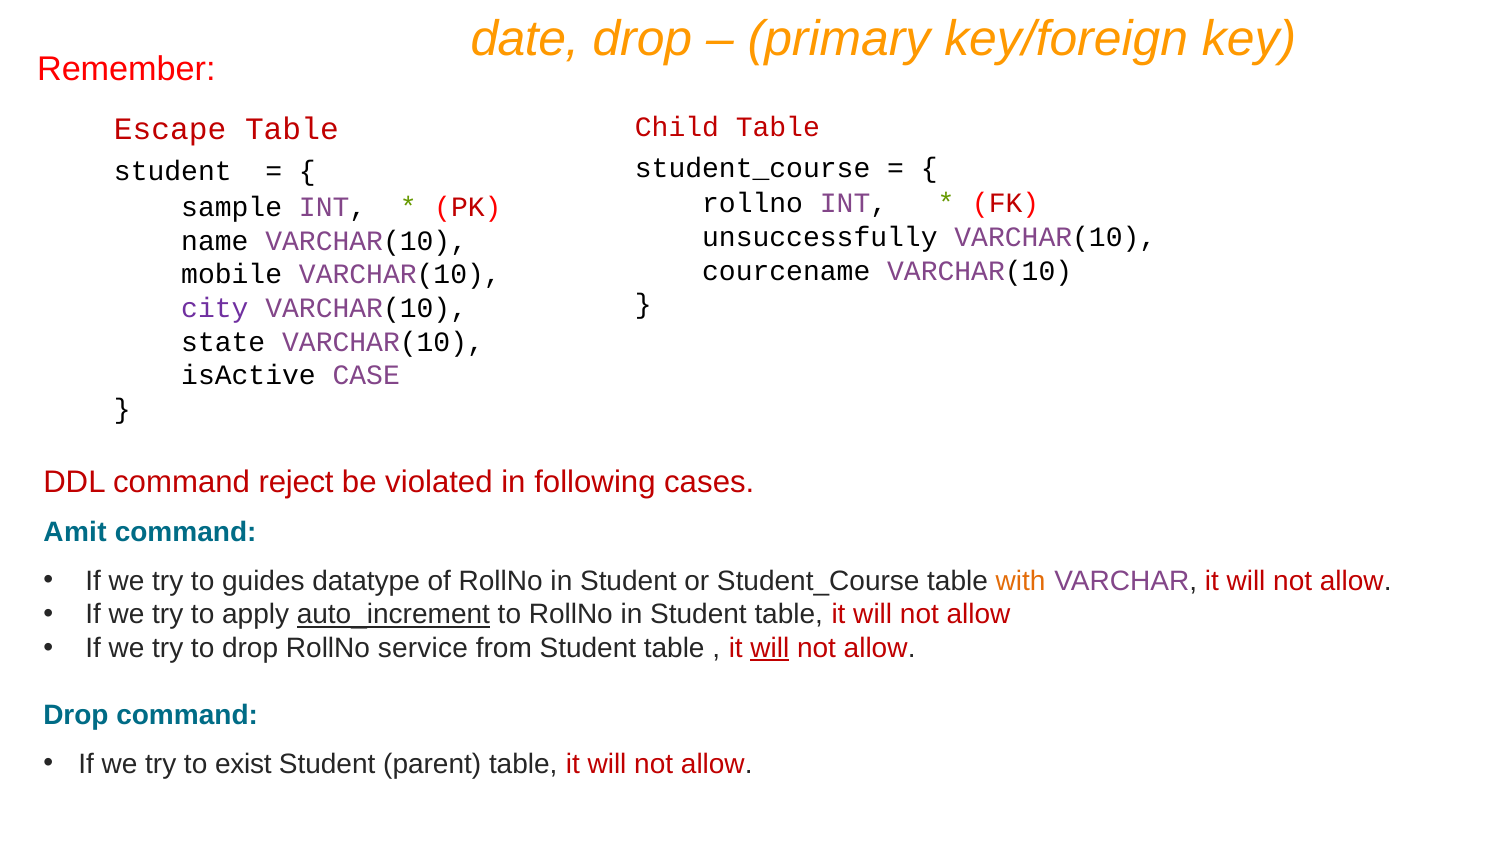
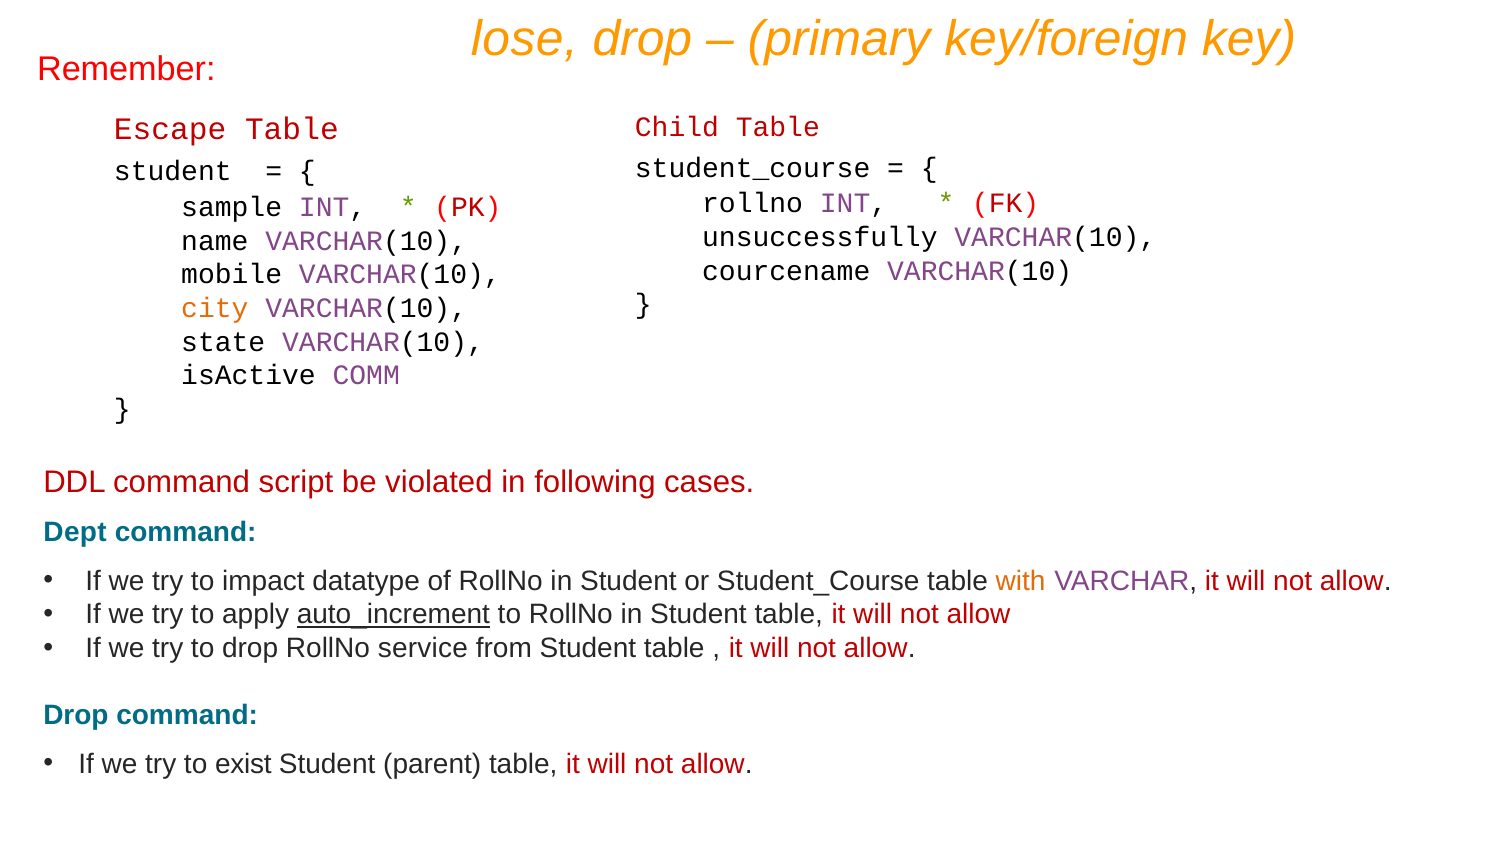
date: date -> lose (524, 39)
city colour: purple -> orange (215, 308)
CASE: CASE -> COMM (366, 375)
reject: reject -> script (296, 482)
Amit: Amit -> Dept (75, 532)
guides: guides -> impact (263, 581)
will underline: present -> none (770, 648)
